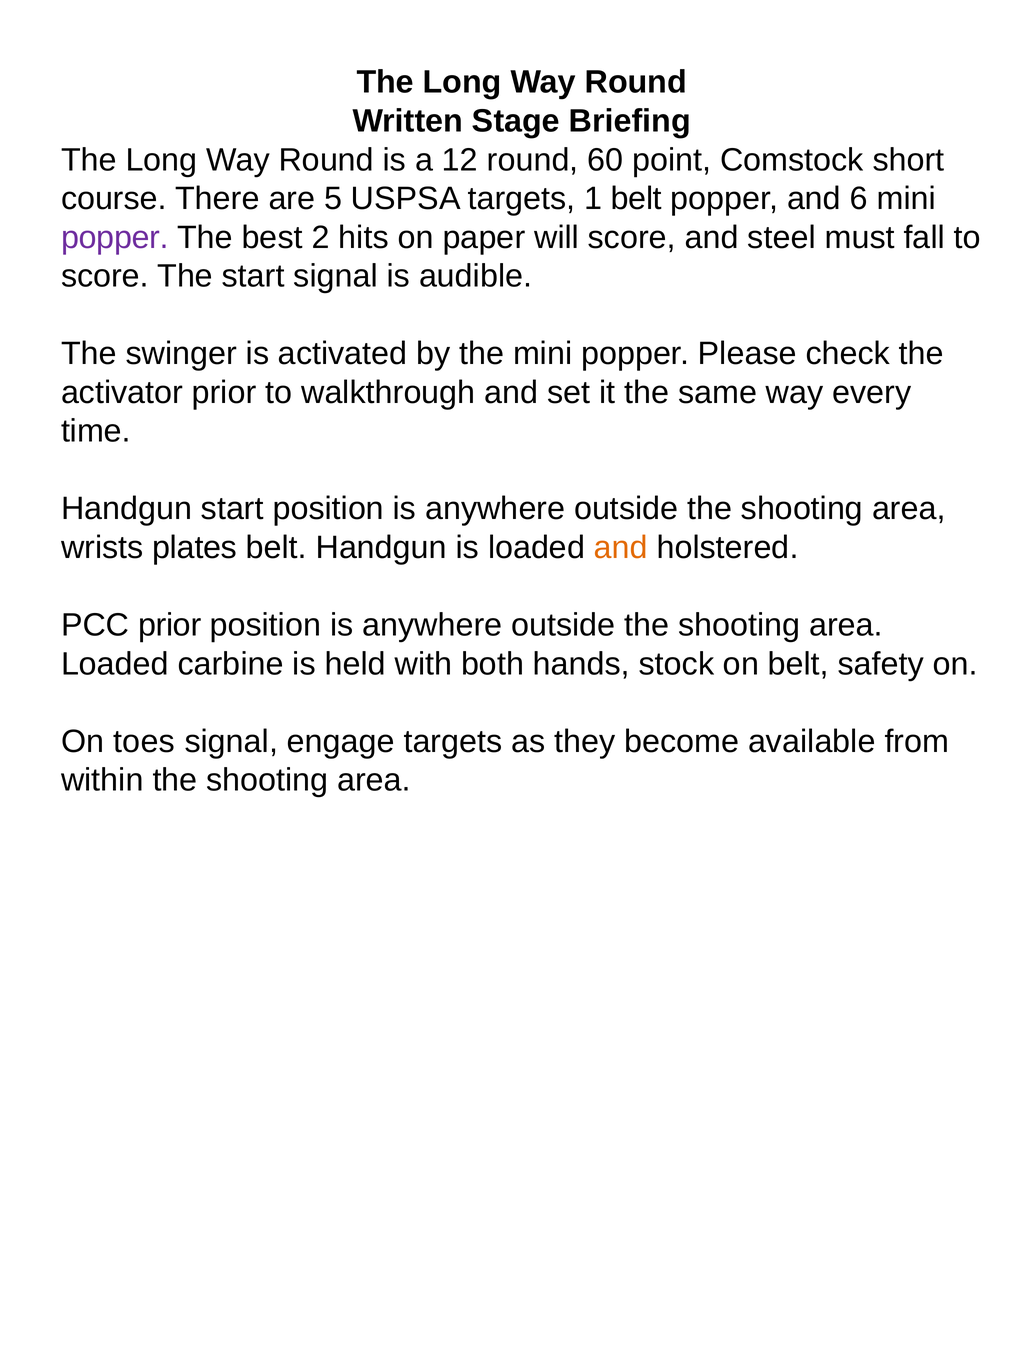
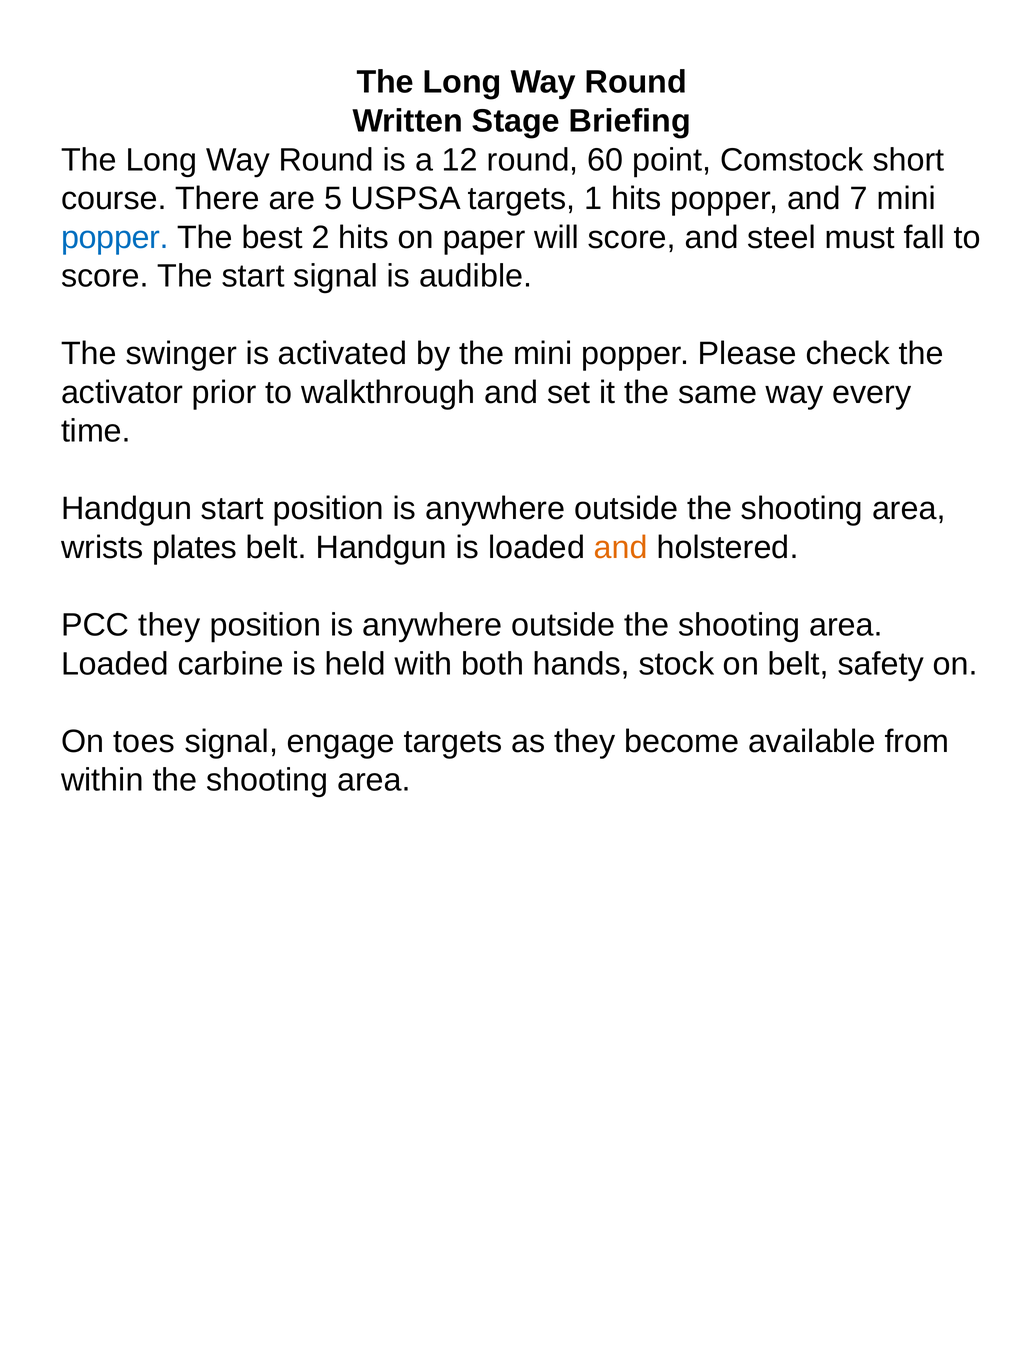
1 belt: belt -> hits (636, 199)
6: 6 -> 7 (859, 199)
popper colour: purple -> blue (115, 237)
PCC prior: prior -> they (169, 625)
